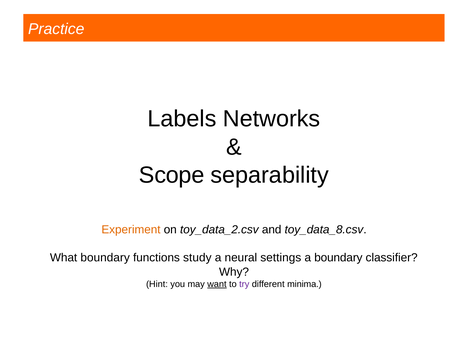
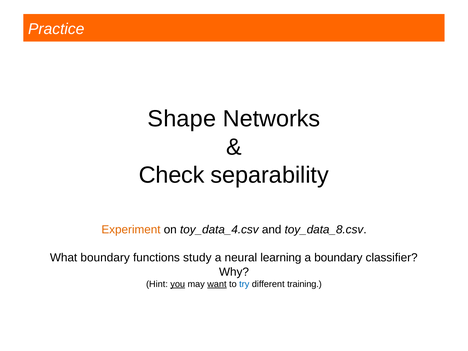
Labels: Labels -> Shape (182, 119)
Scope: Scope -> Check (172, 175)
toy_data_2.csv: toy_data_2.csv -> toy_data_4.csv (219, 230)
settings: settings -> learning (281, 258)
you underline: none -> present (178, 284)
try colour: purple -> blue (244, 284)
minima: minima -> training (304, 284)
